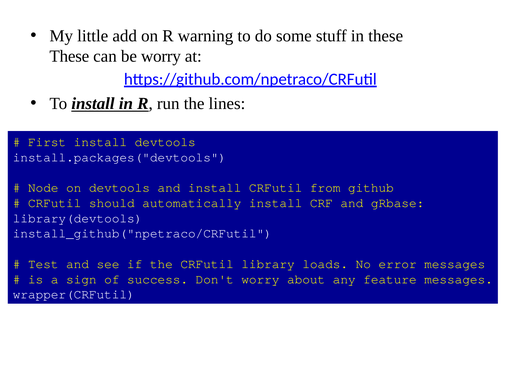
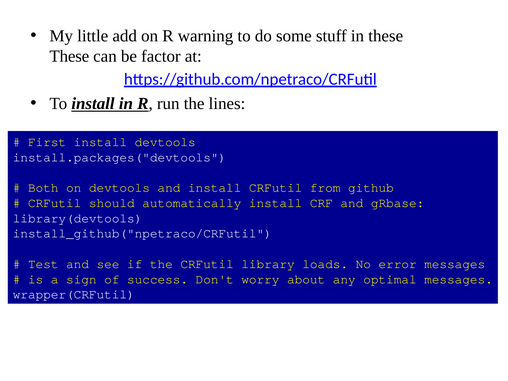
be worry: worry -> factor (161, 56)
Node: Node -> Both (43, 188)
feature: feature -> optimal (390, 279)
